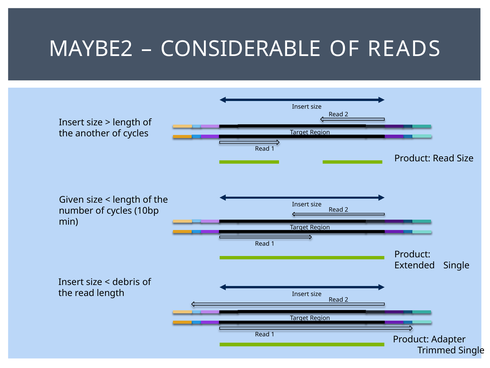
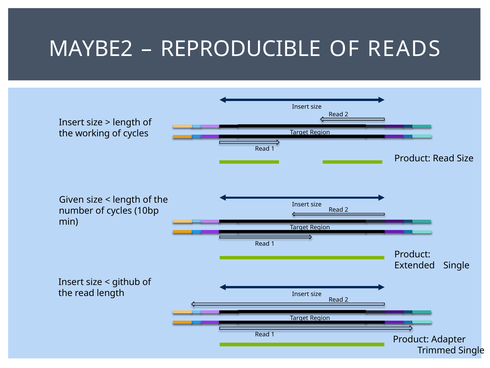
CONSIDERABLE: CONSIDERABLE -> REPRODUCIBLE (241, 49)
another: another -> working (93, 133)
debris: debris -> github (126, 282)
